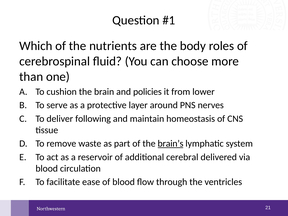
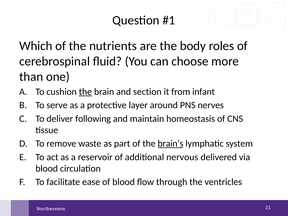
the underline: none -> present (85, 92)
policies: policies -> section (147, 92)
lower: lower -> infant (204, 92)
cerebral: cerebral -> nervous (182, 157)
